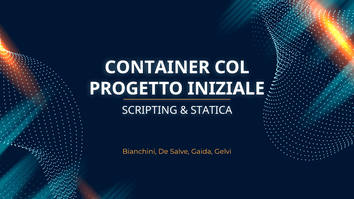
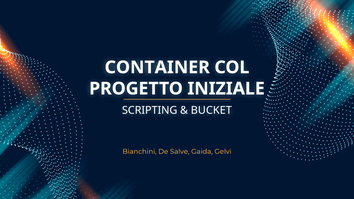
STATICA: STATICA -> BUCKET (211, 110)
